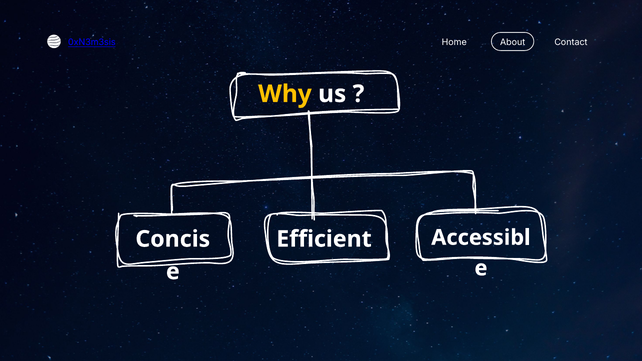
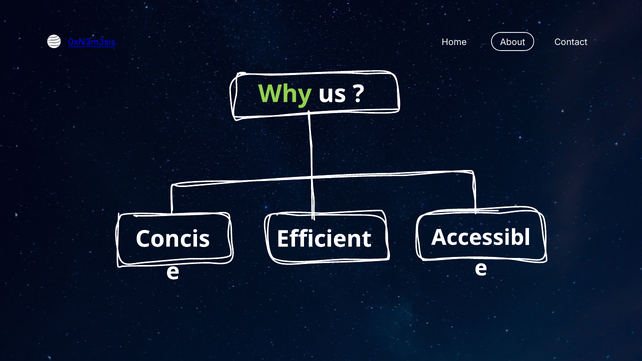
Why colour: yellow -> light green (285, 94)
